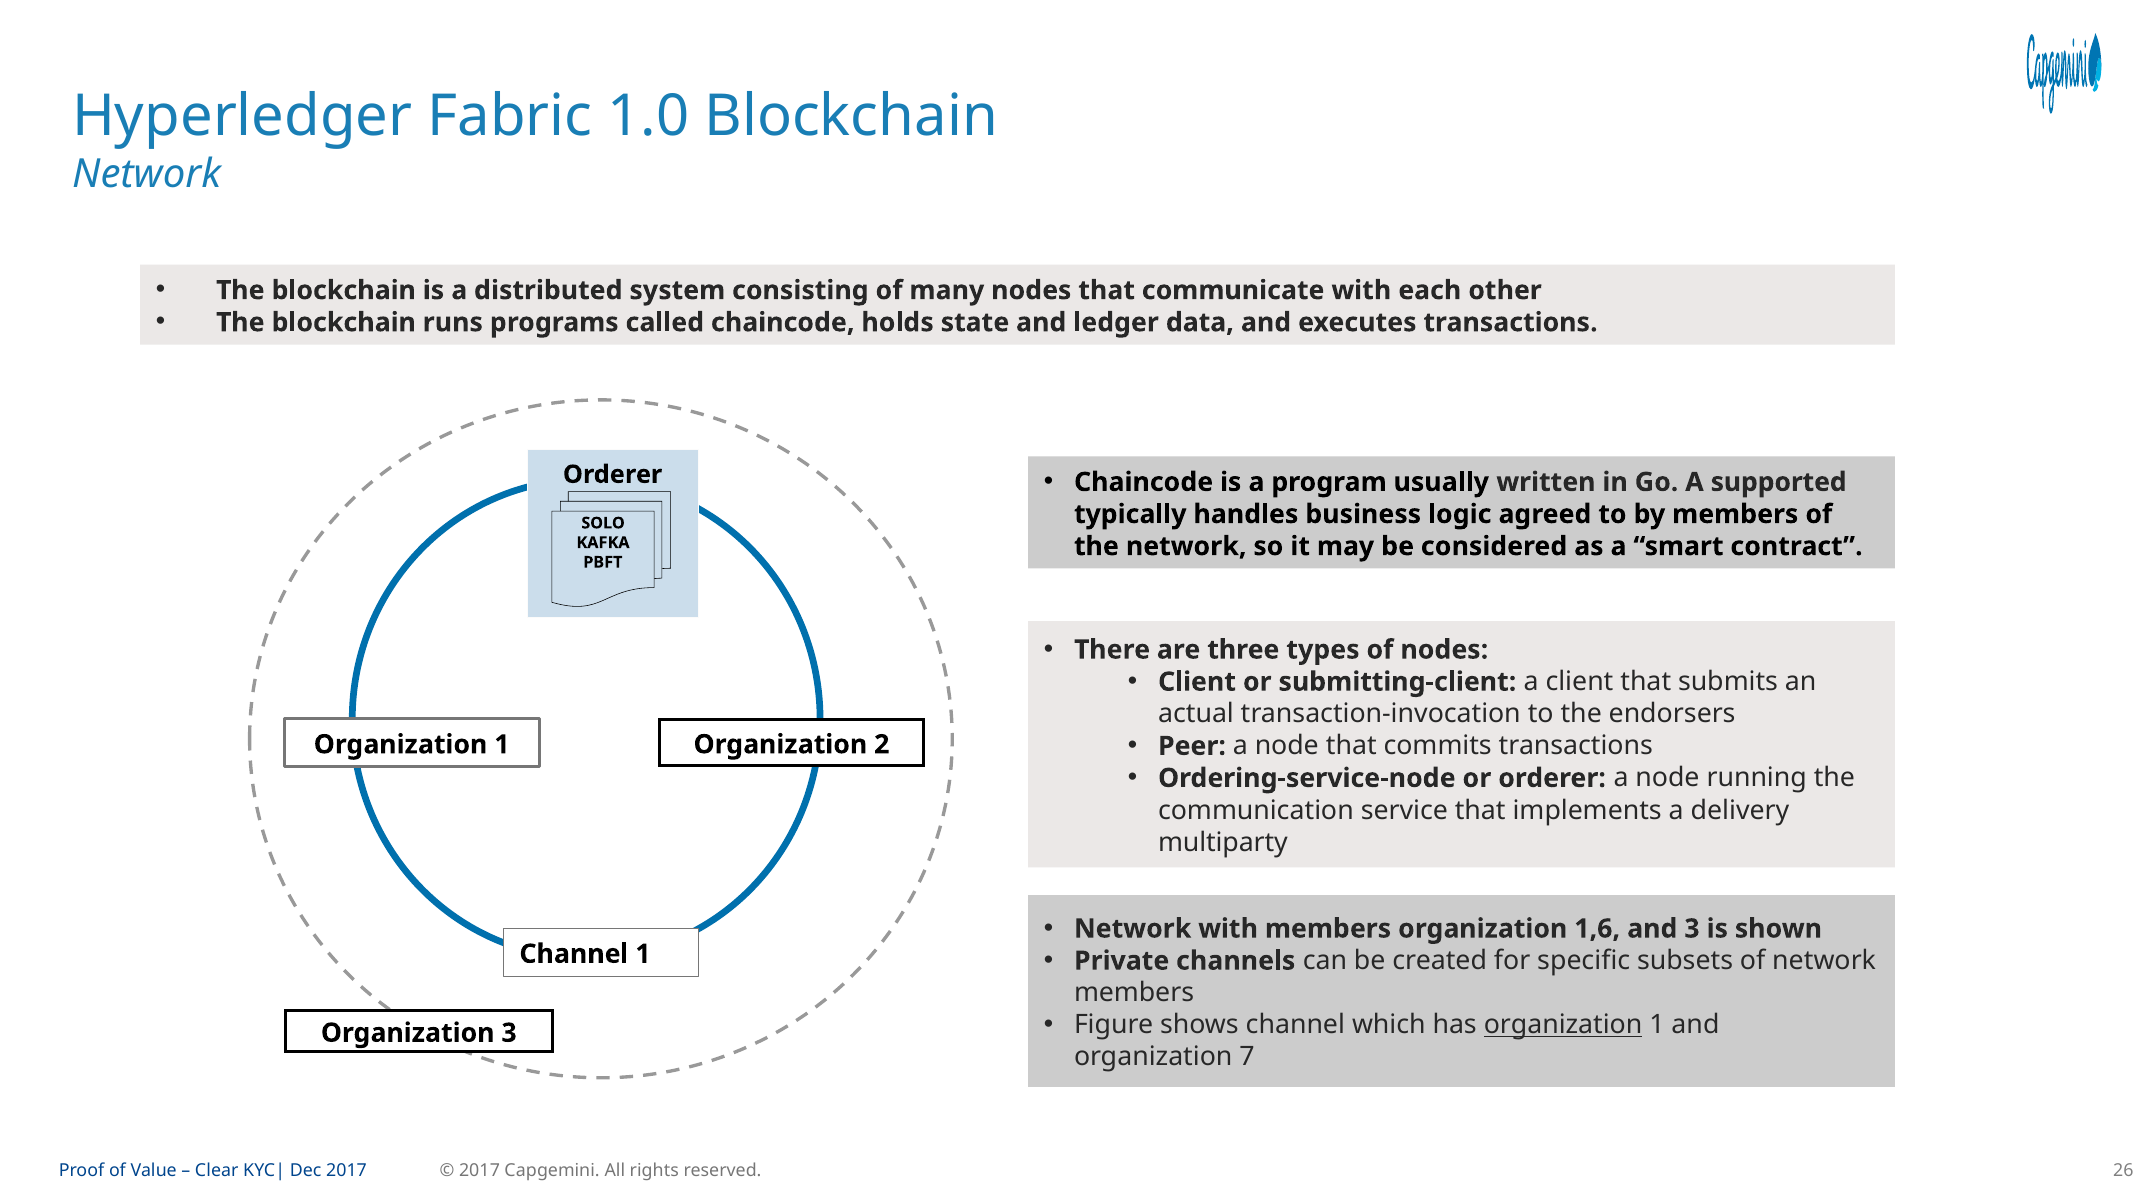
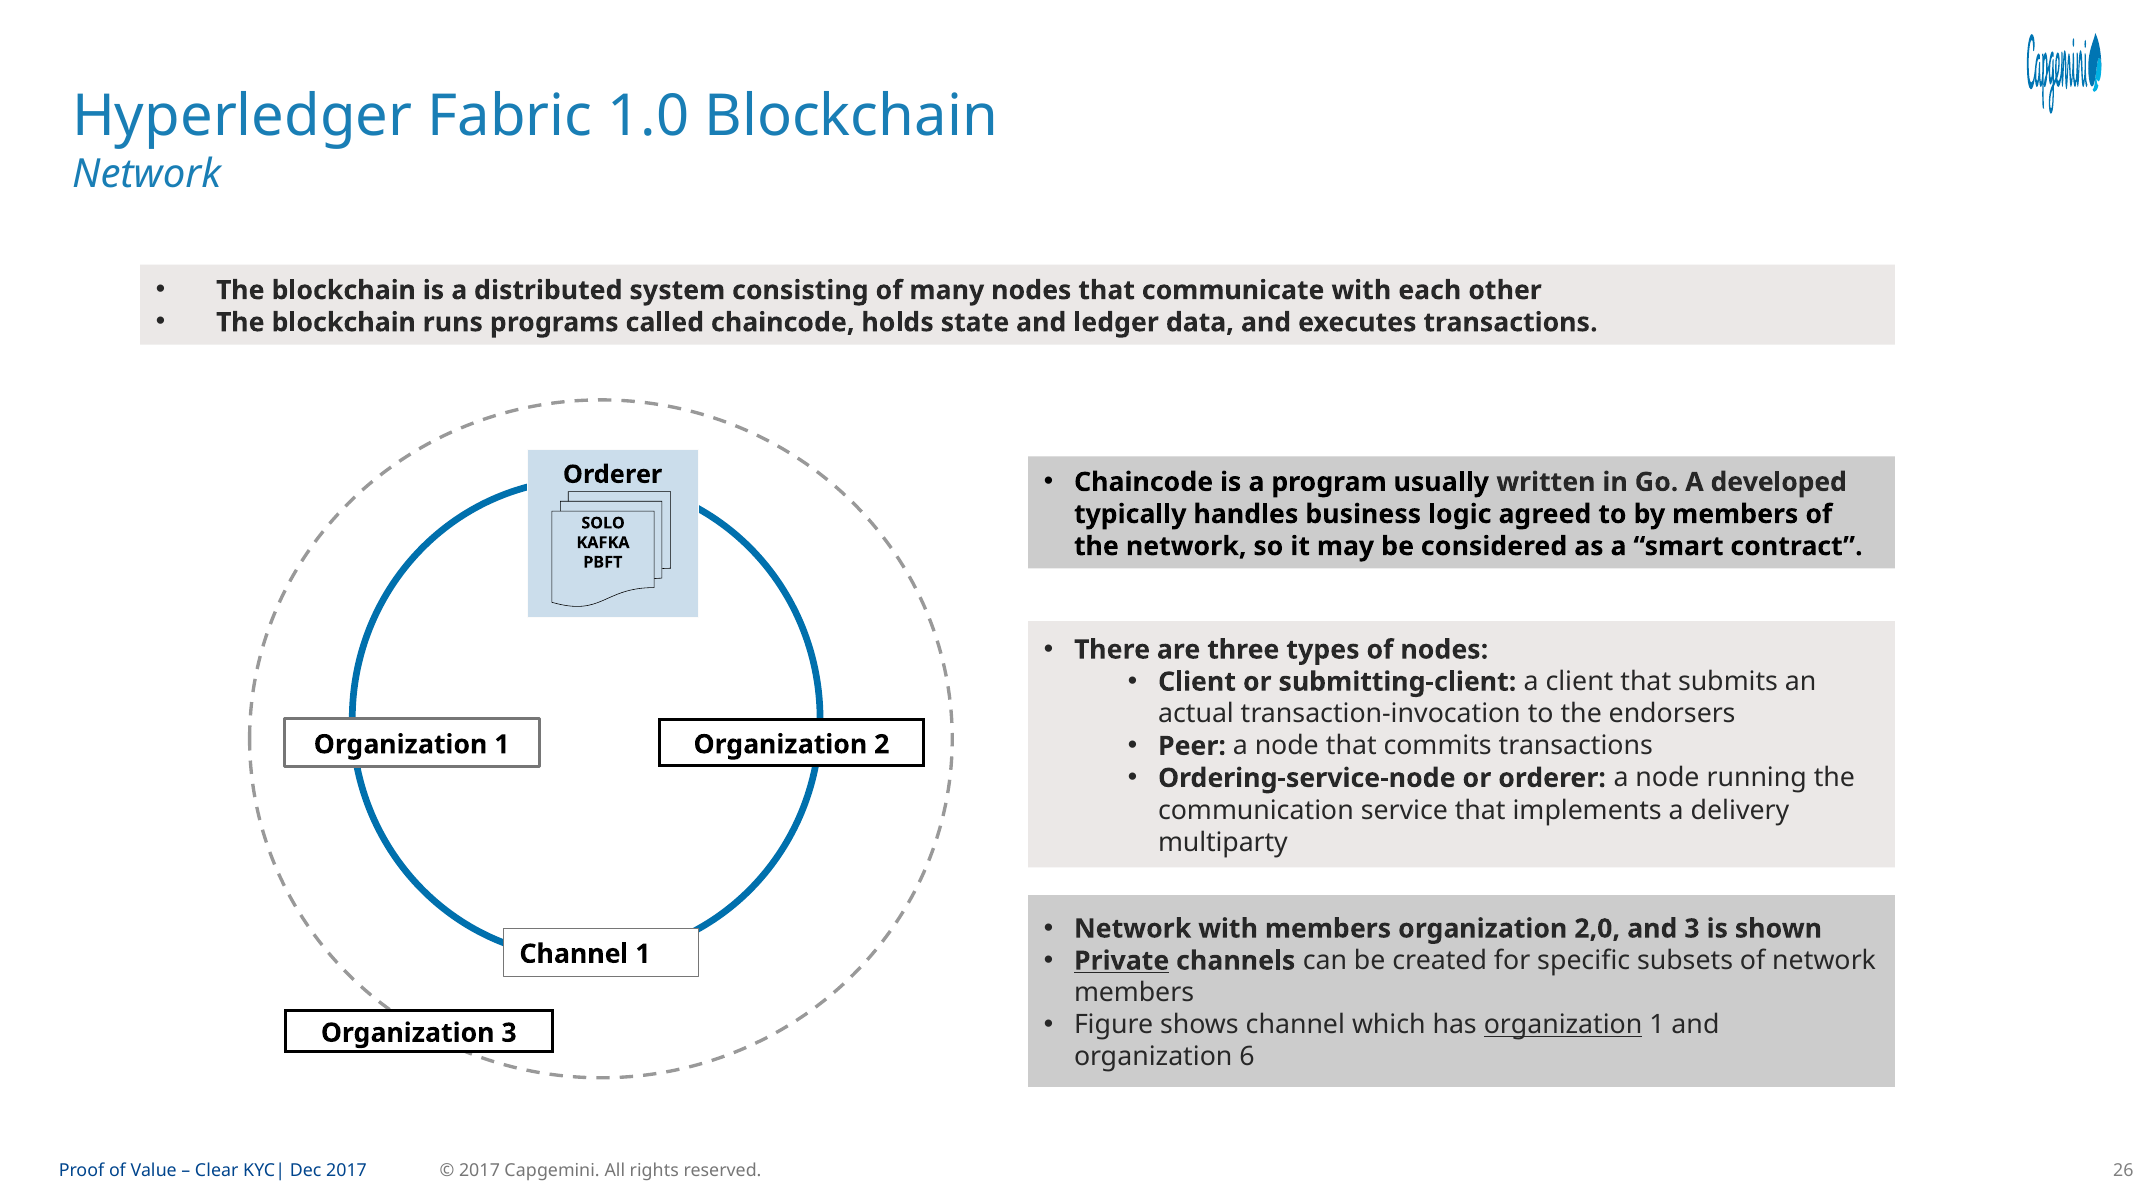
supported: supported -> developed (1779, 482)
1,6: 1,6 -> 2,0 (1597, 929)
Private underline: none -> present (1122, 961)
7: 7 -> 6 (1247, 1057)
